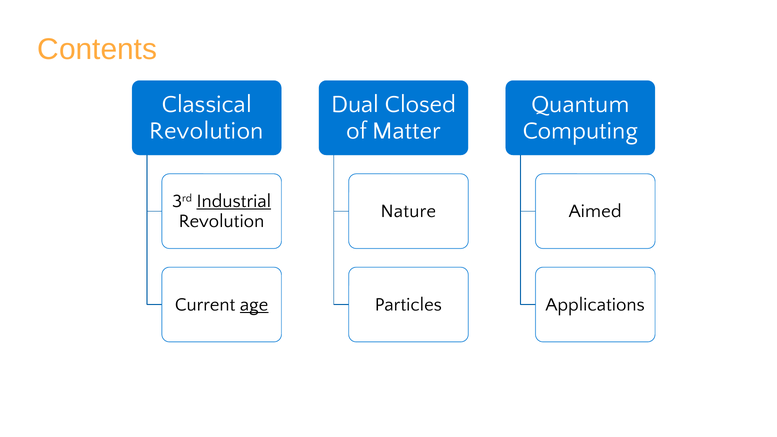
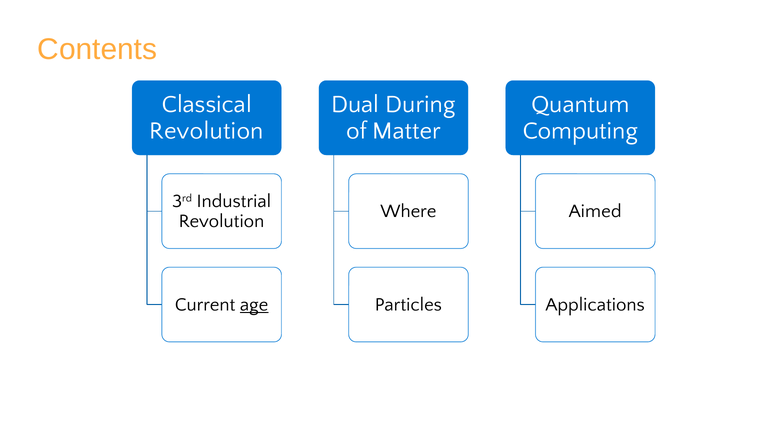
Closed: Closed -> During (420, 105)
Industrial underline: present -> none (234, 201)
Nature: Nature -> Where (408, 211)
